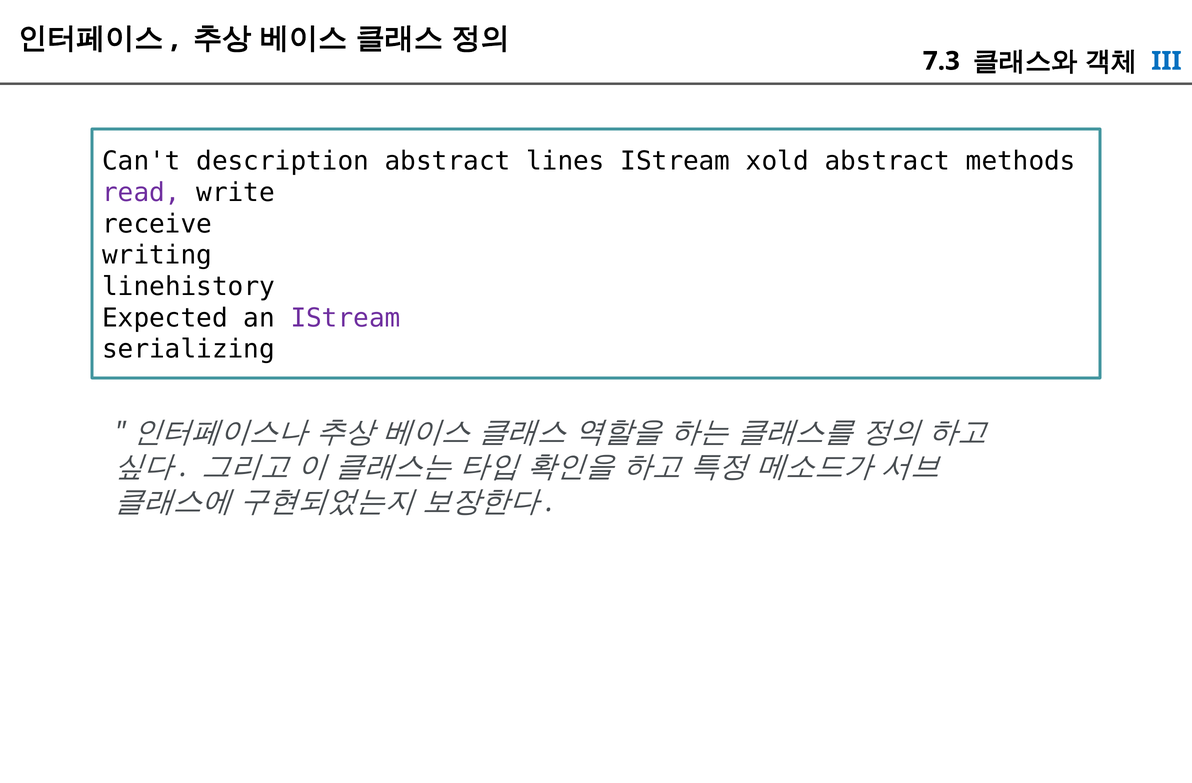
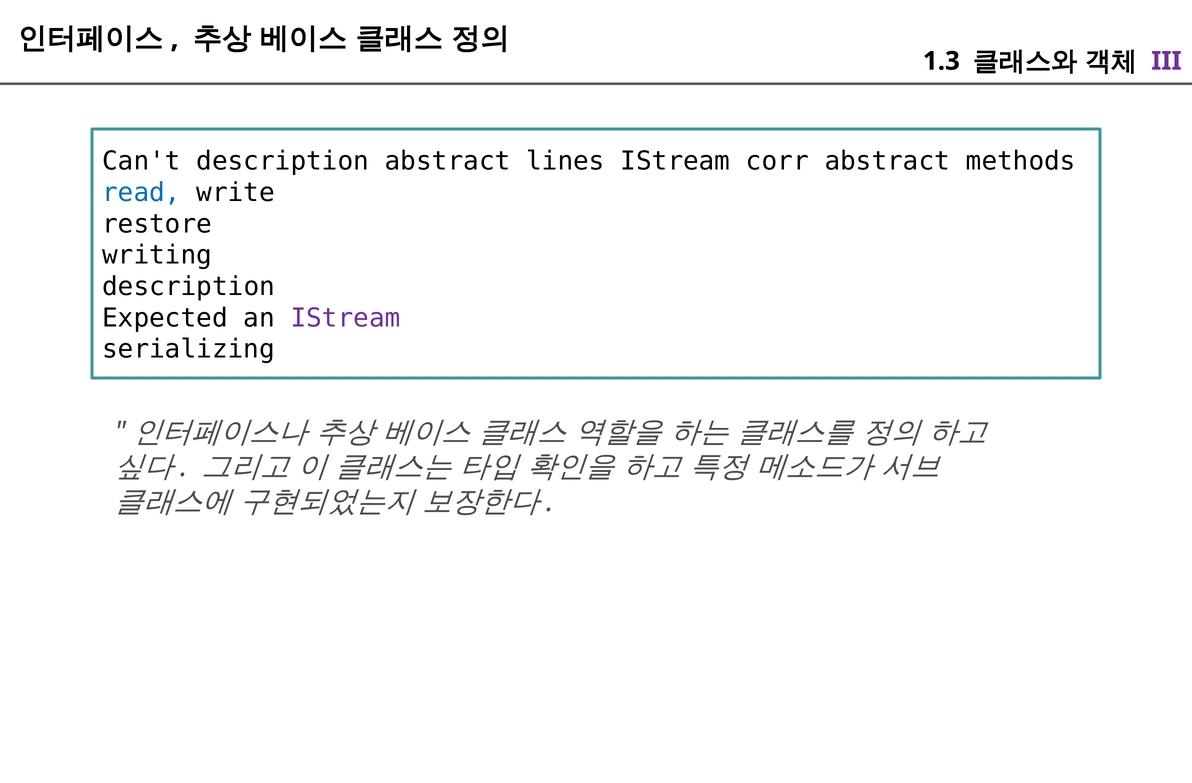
7.3: 7.3 -> 1.3 (941, 61)
III colour: blue -> purple (1166, 61)
xold: xold -> corr (777, 161)
read colour: purple -> blue (141, 193)
receive: receive -> restore (157, 224)
linehistory: linehistory -> description (189, 287)
